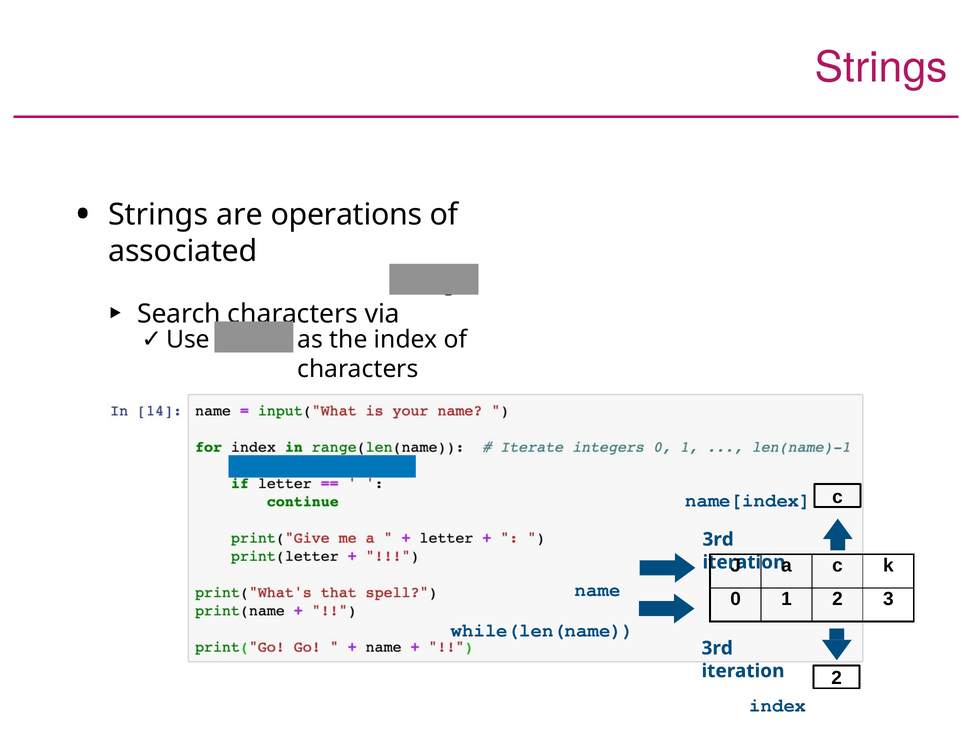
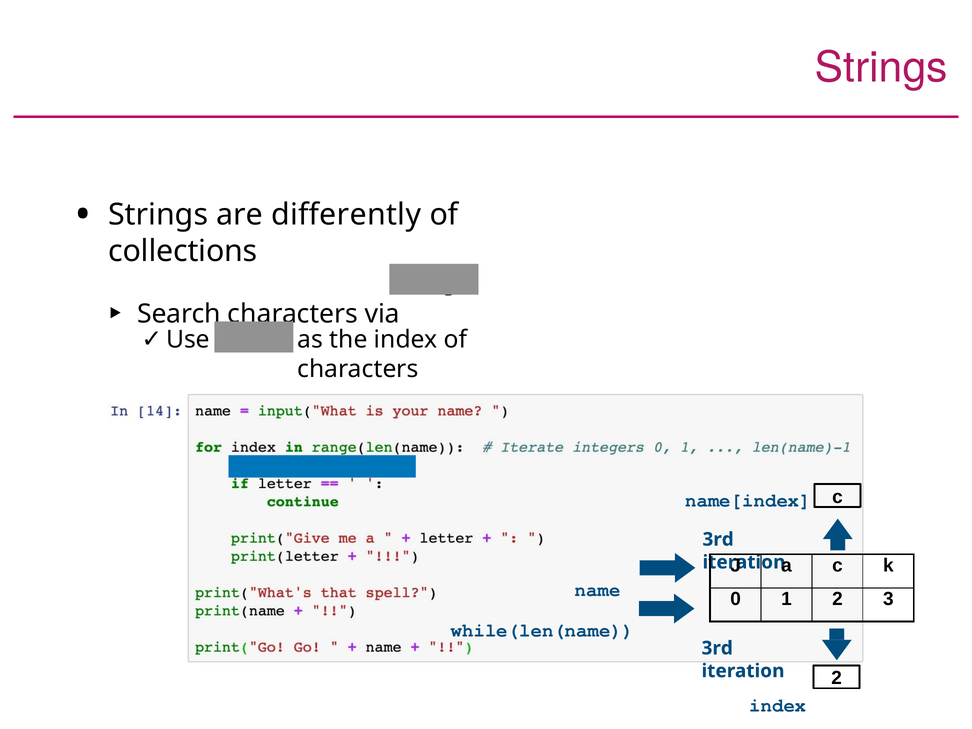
operations: operations -> diﬀerently (346, 215)
associated: associated -> collections (183, 251)
